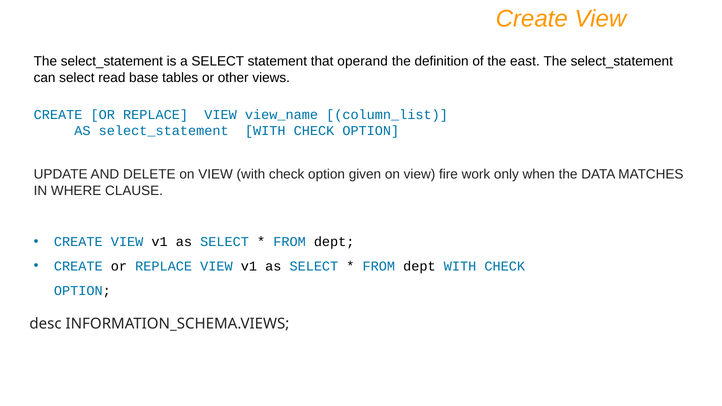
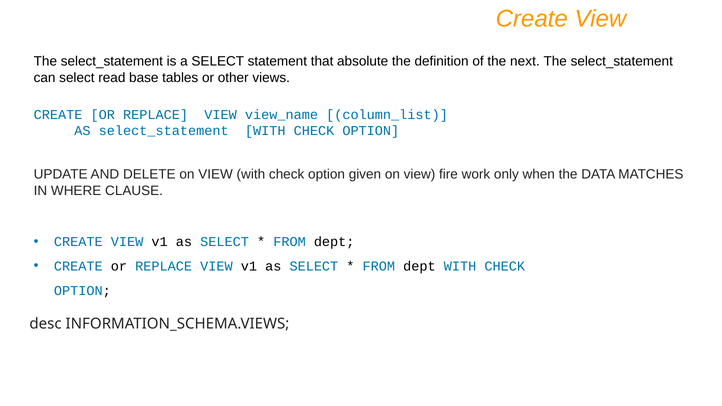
operand: operand -> absolute (363, 61)
east: east -> next (525, 61)
